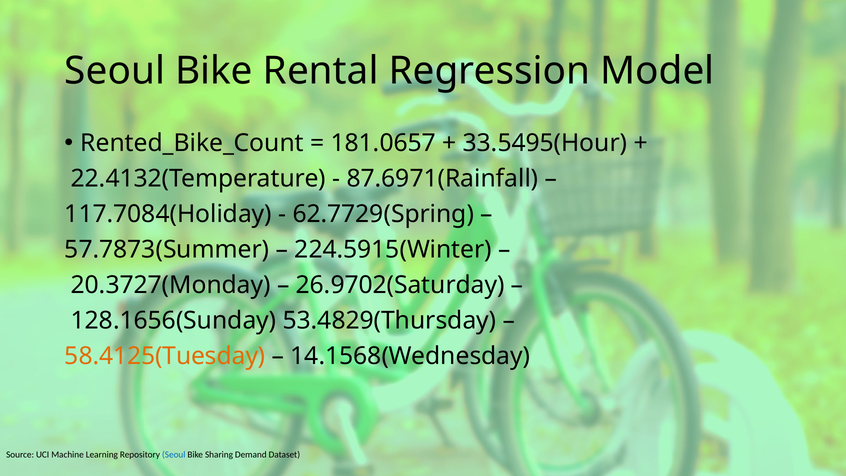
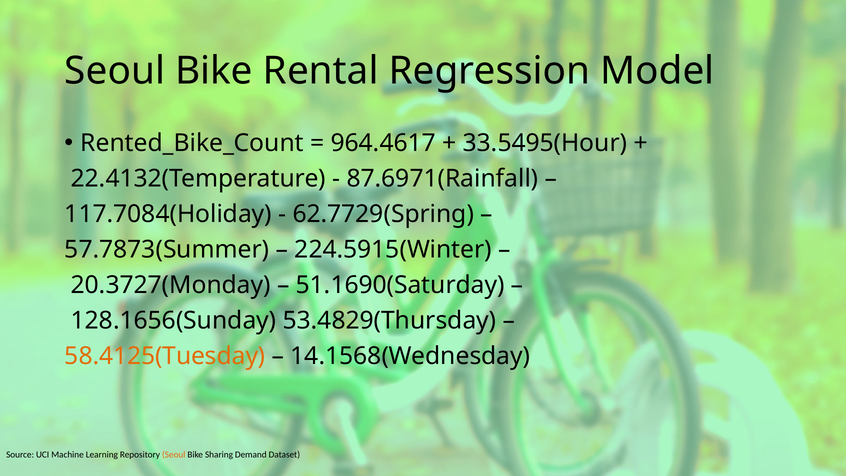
181.0657: 181.0657 -> 964.4617 (383, 143)
26.9702(Saturday: 26.9702(Saturday -> 51.1690(Saturday (400, 285)
Seoul colour: blue -> orange (174, 455)
